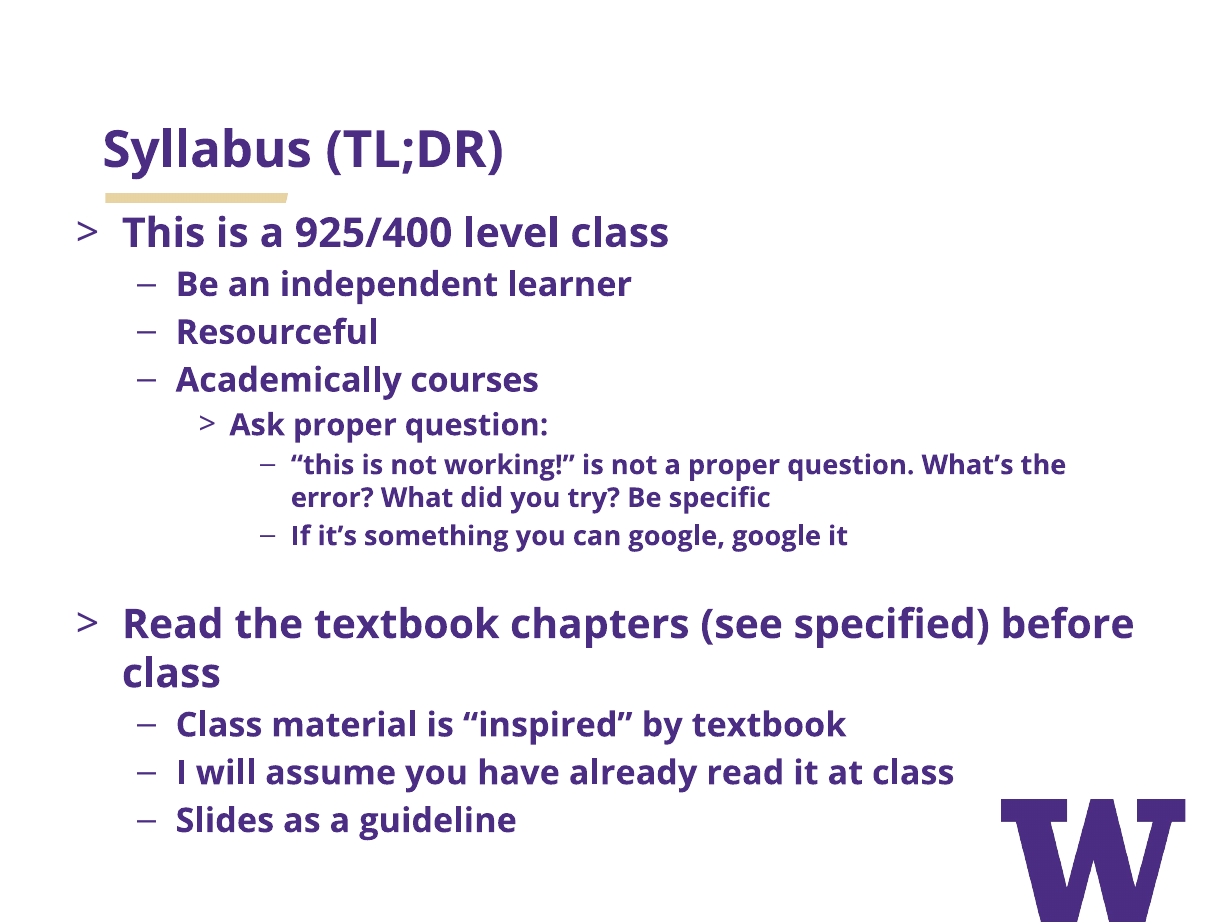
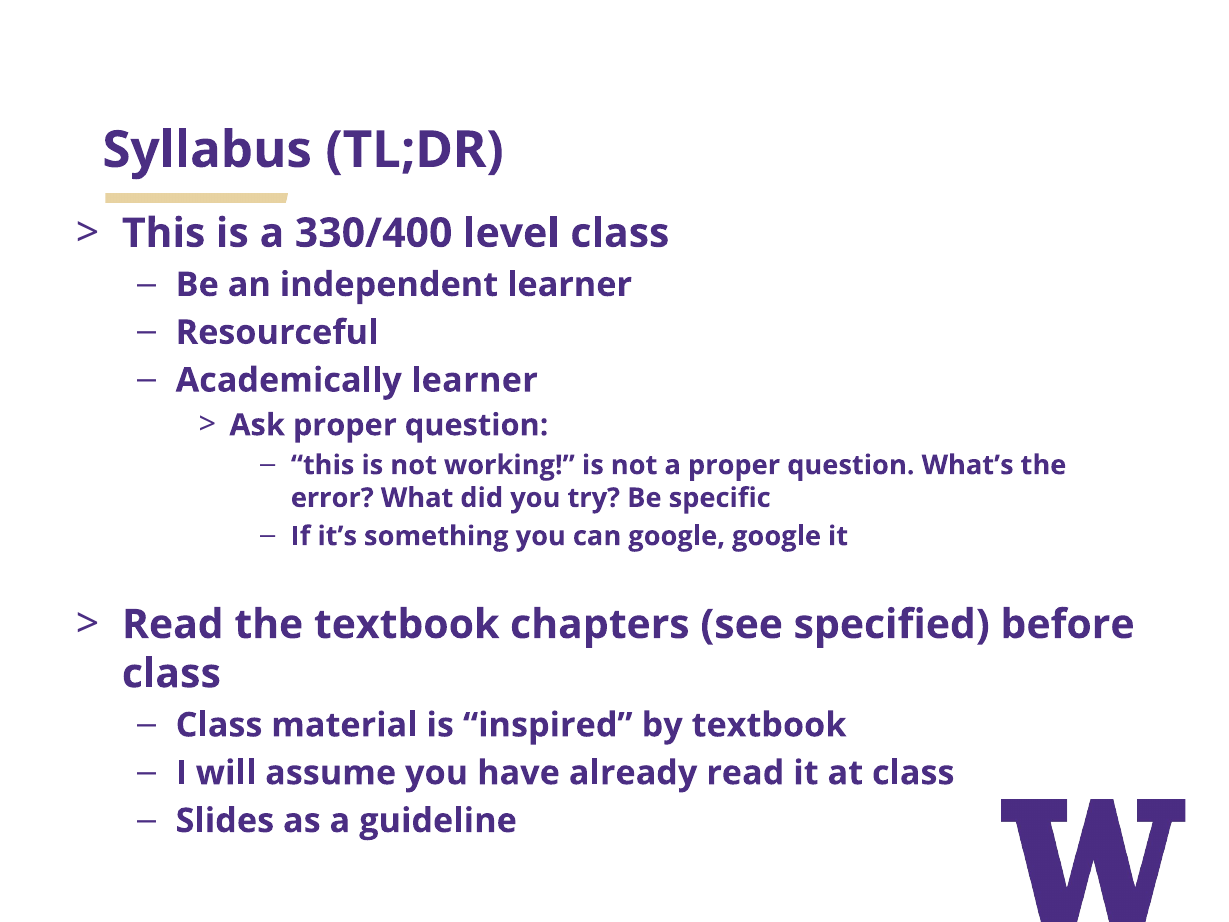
925/400: 925/400 -> 330/400 (374, 233)
Academically courses: courses -> learner (474, 380)
